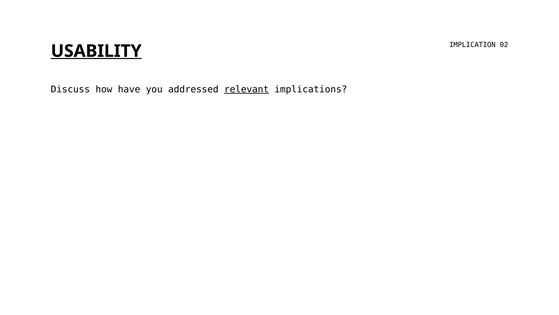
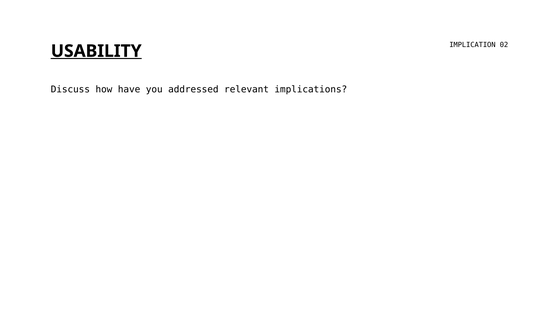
relevant underline: present -> none (247, 89)
